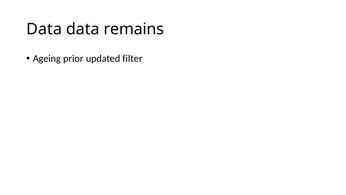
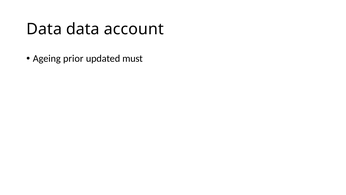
remains: remains -> account (134, 29)
filter: filter -> must (133, 58)
